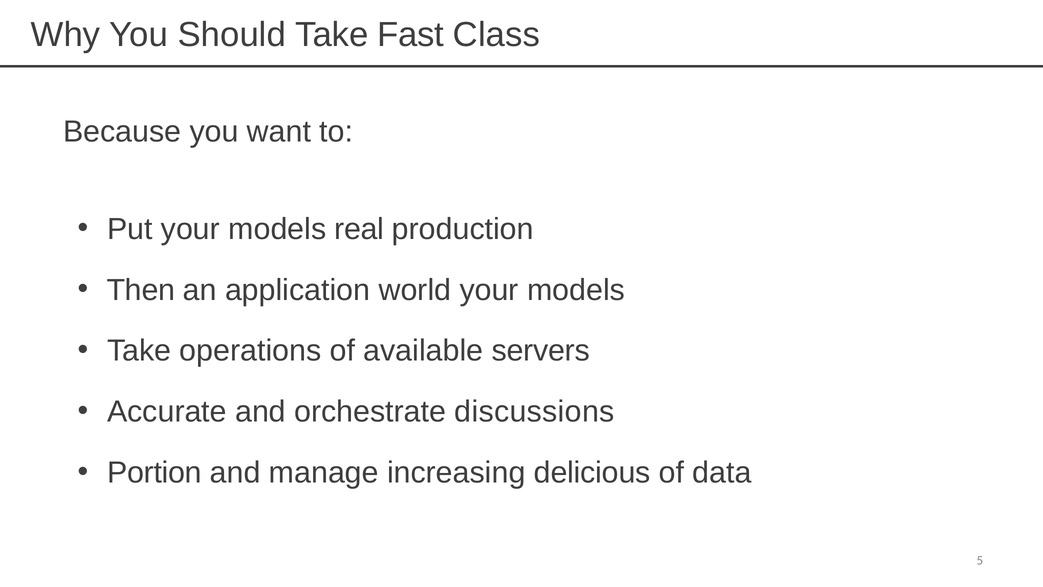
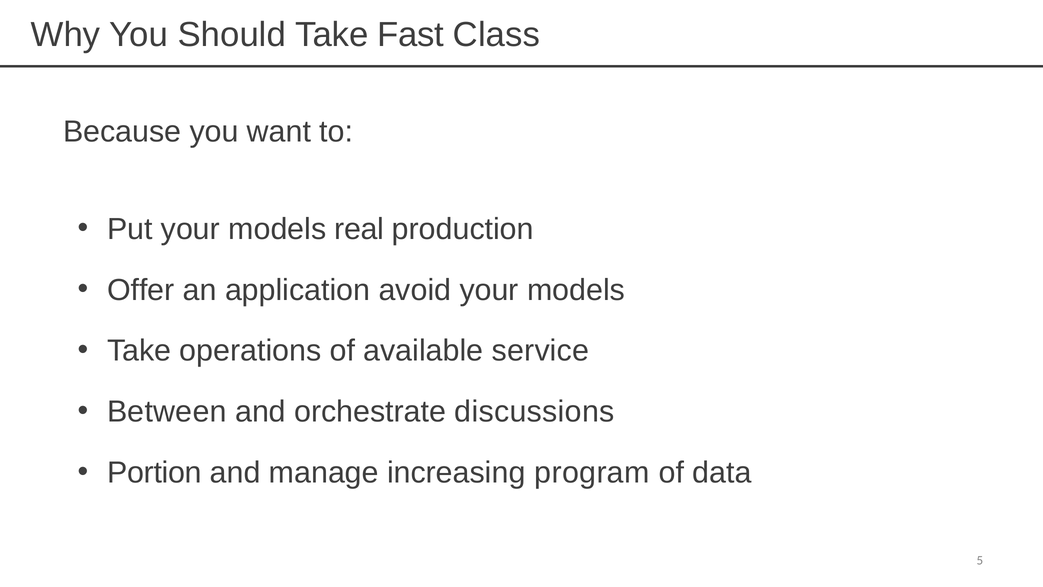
Then: Then -> Offer (141, 290)
world: world -> avoid (415, 290)
servers: servers -> service (540, 351)
Accurate: Accurate -> Between (167, 412)
delicious: delicious -> program (592, 472)
